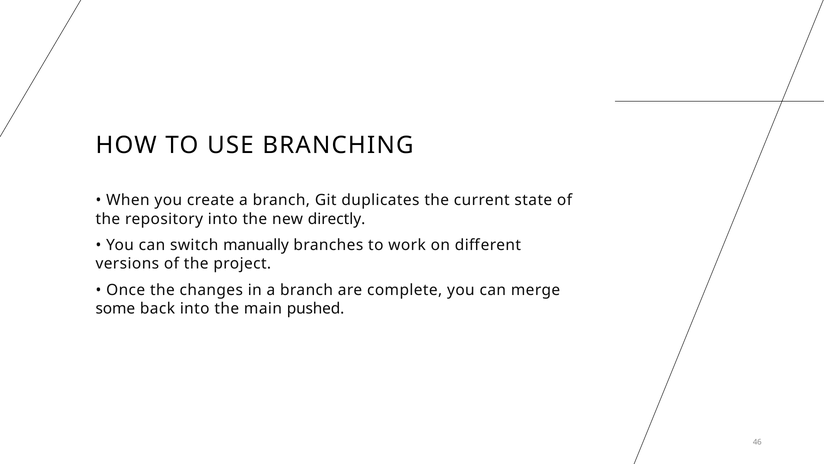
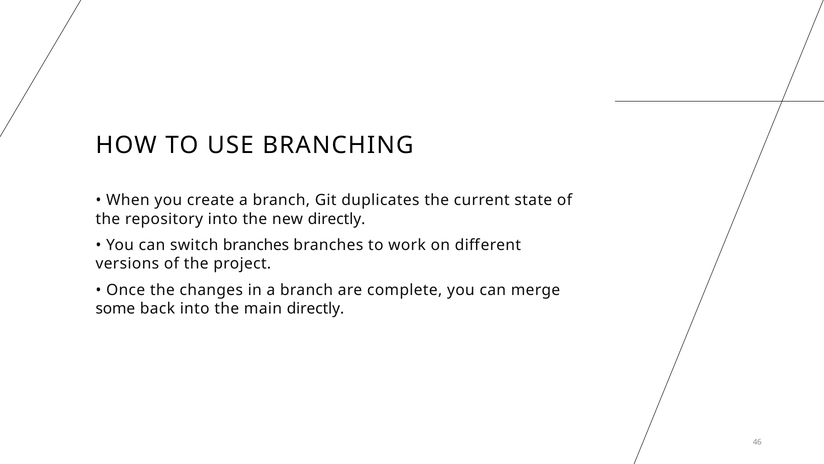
switch manually: manually -> branches (256, 245)
main pushed: pushed -> directly (315, 308)
